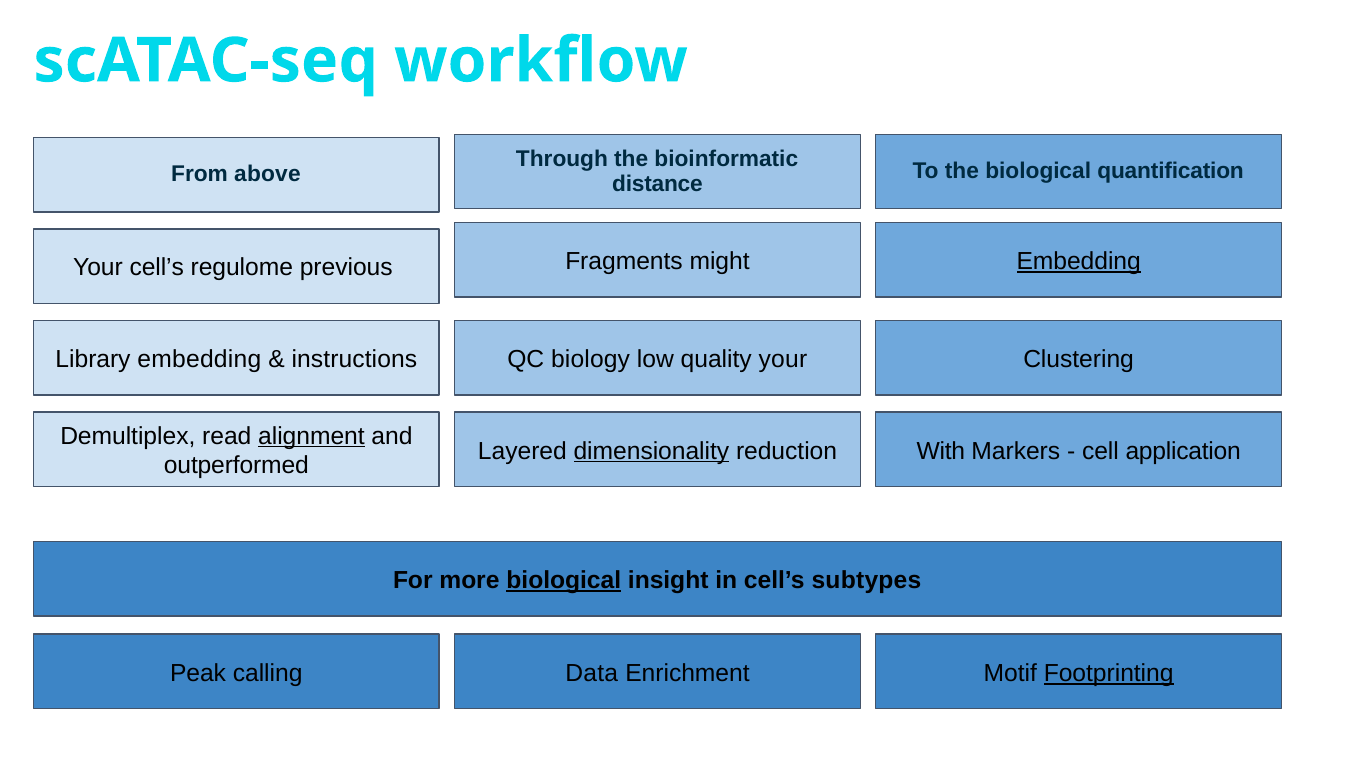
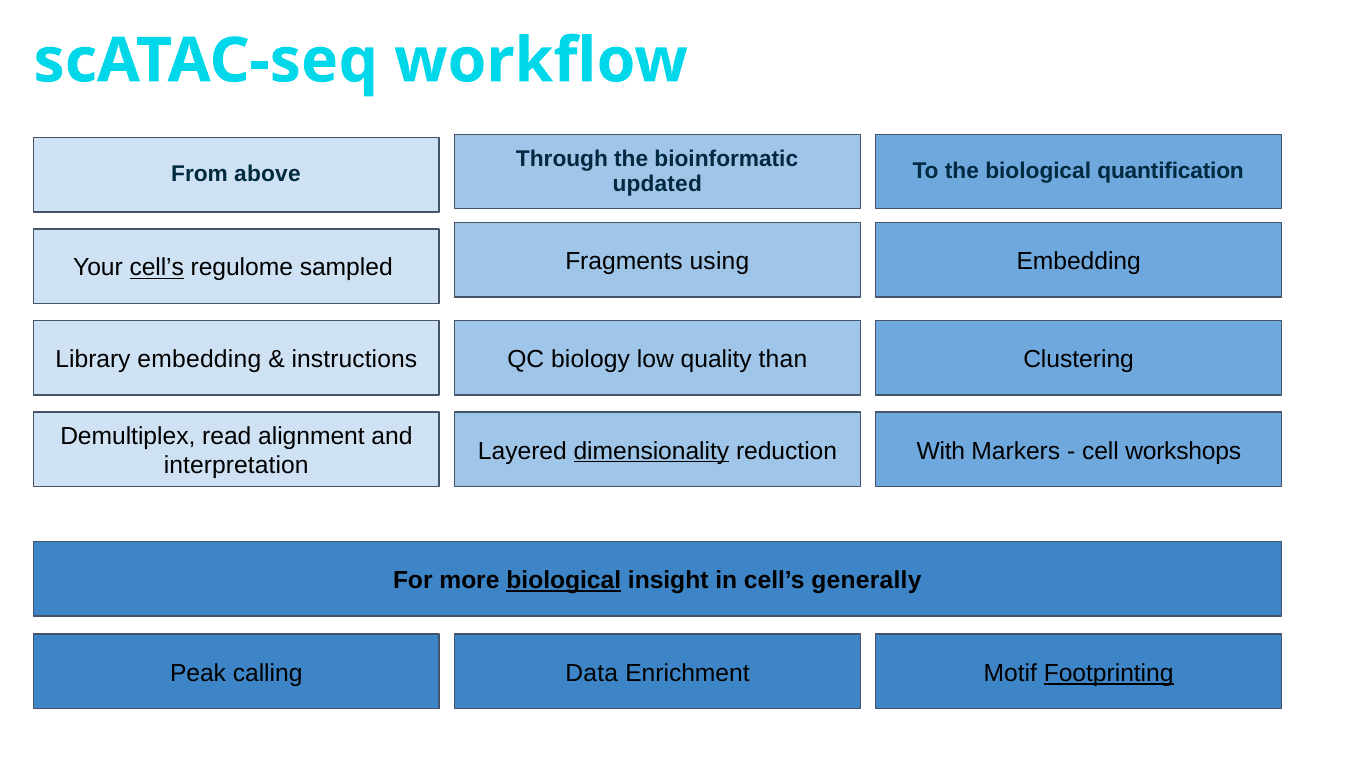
distance: distance -> updated (657, 184)
might: might -> using (719, 262)
Embedding underline: present -> none (1079, 262)
cell’s underline: none -> present (157, 268)
previous: previous -> sampled (346, 268)
quality your: your -> than (783, 360)
alignment underline: present -> none (311, 436)
application: application -> workshops (1183, 451)
outperformed: outperformed -> interpretation (236, 466)
subtypes: subtypes -> generally (866, 581)
